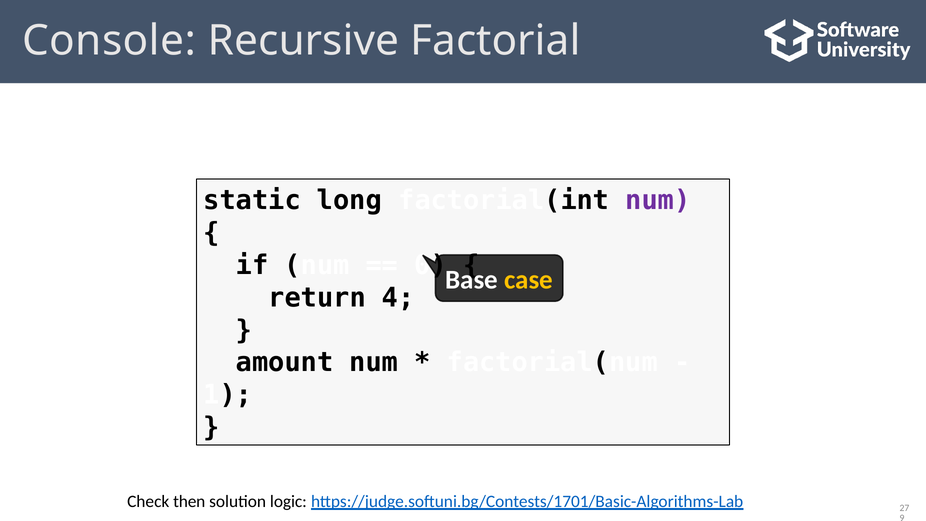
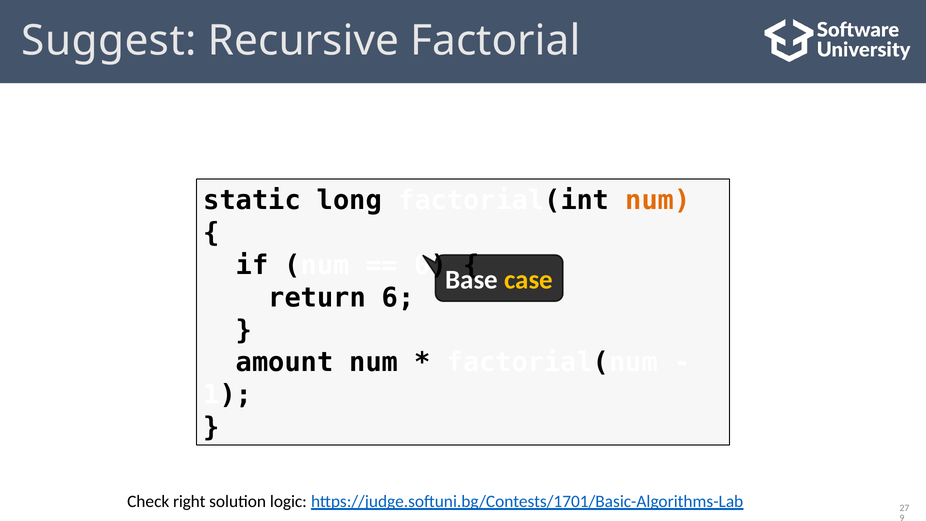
Console: Console -> Suggest (109, 41)
num colour: purple -> orange (658, 200)
4: 4 -> 6 (398, 298)
then: then -> right (189, 501)
